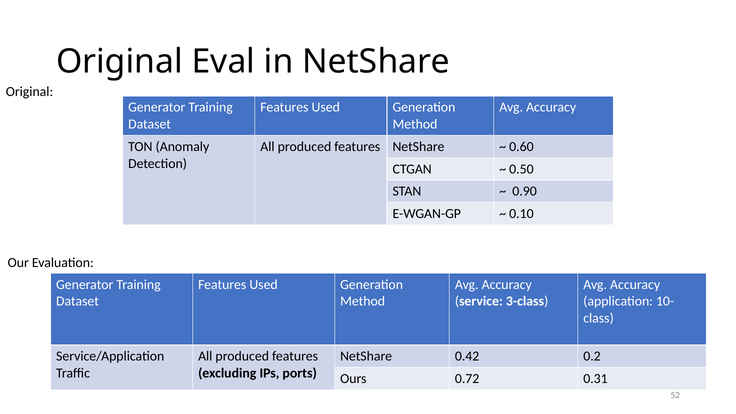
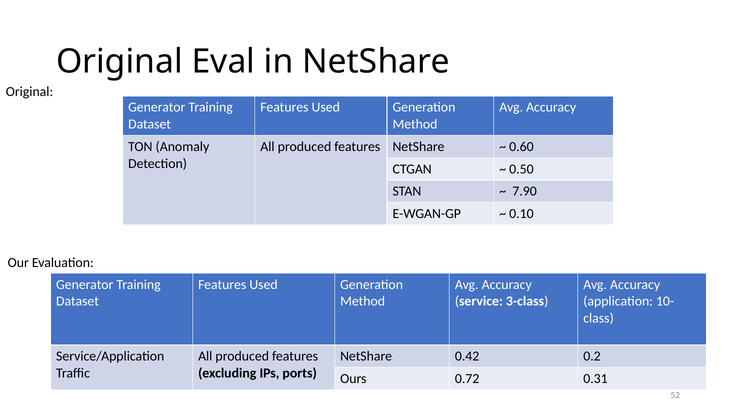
0.90: 0.90 -> 7.90 (525, 191)
